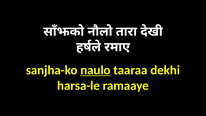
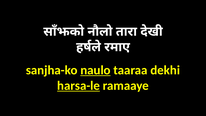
harsa-le underline: none -> present (79, 86)
